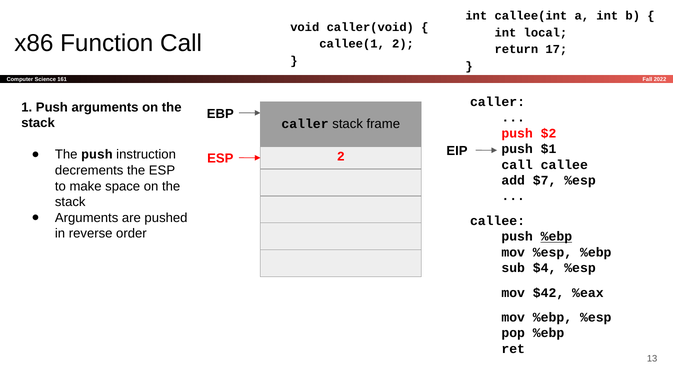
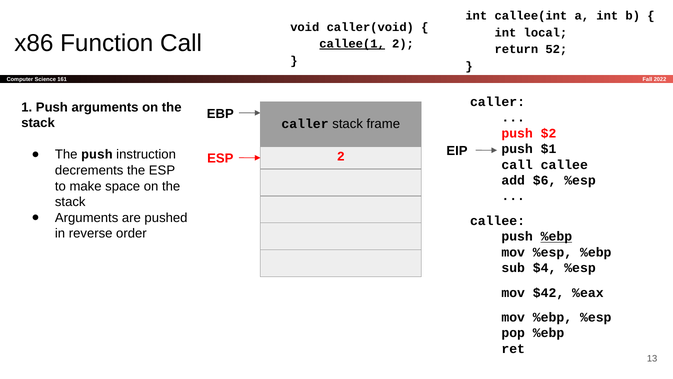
callee(1 underline: none -> present (352, 44)
17: 17 -> 52 (556, 49)
$7: $7 -> $6 (545, 180)
